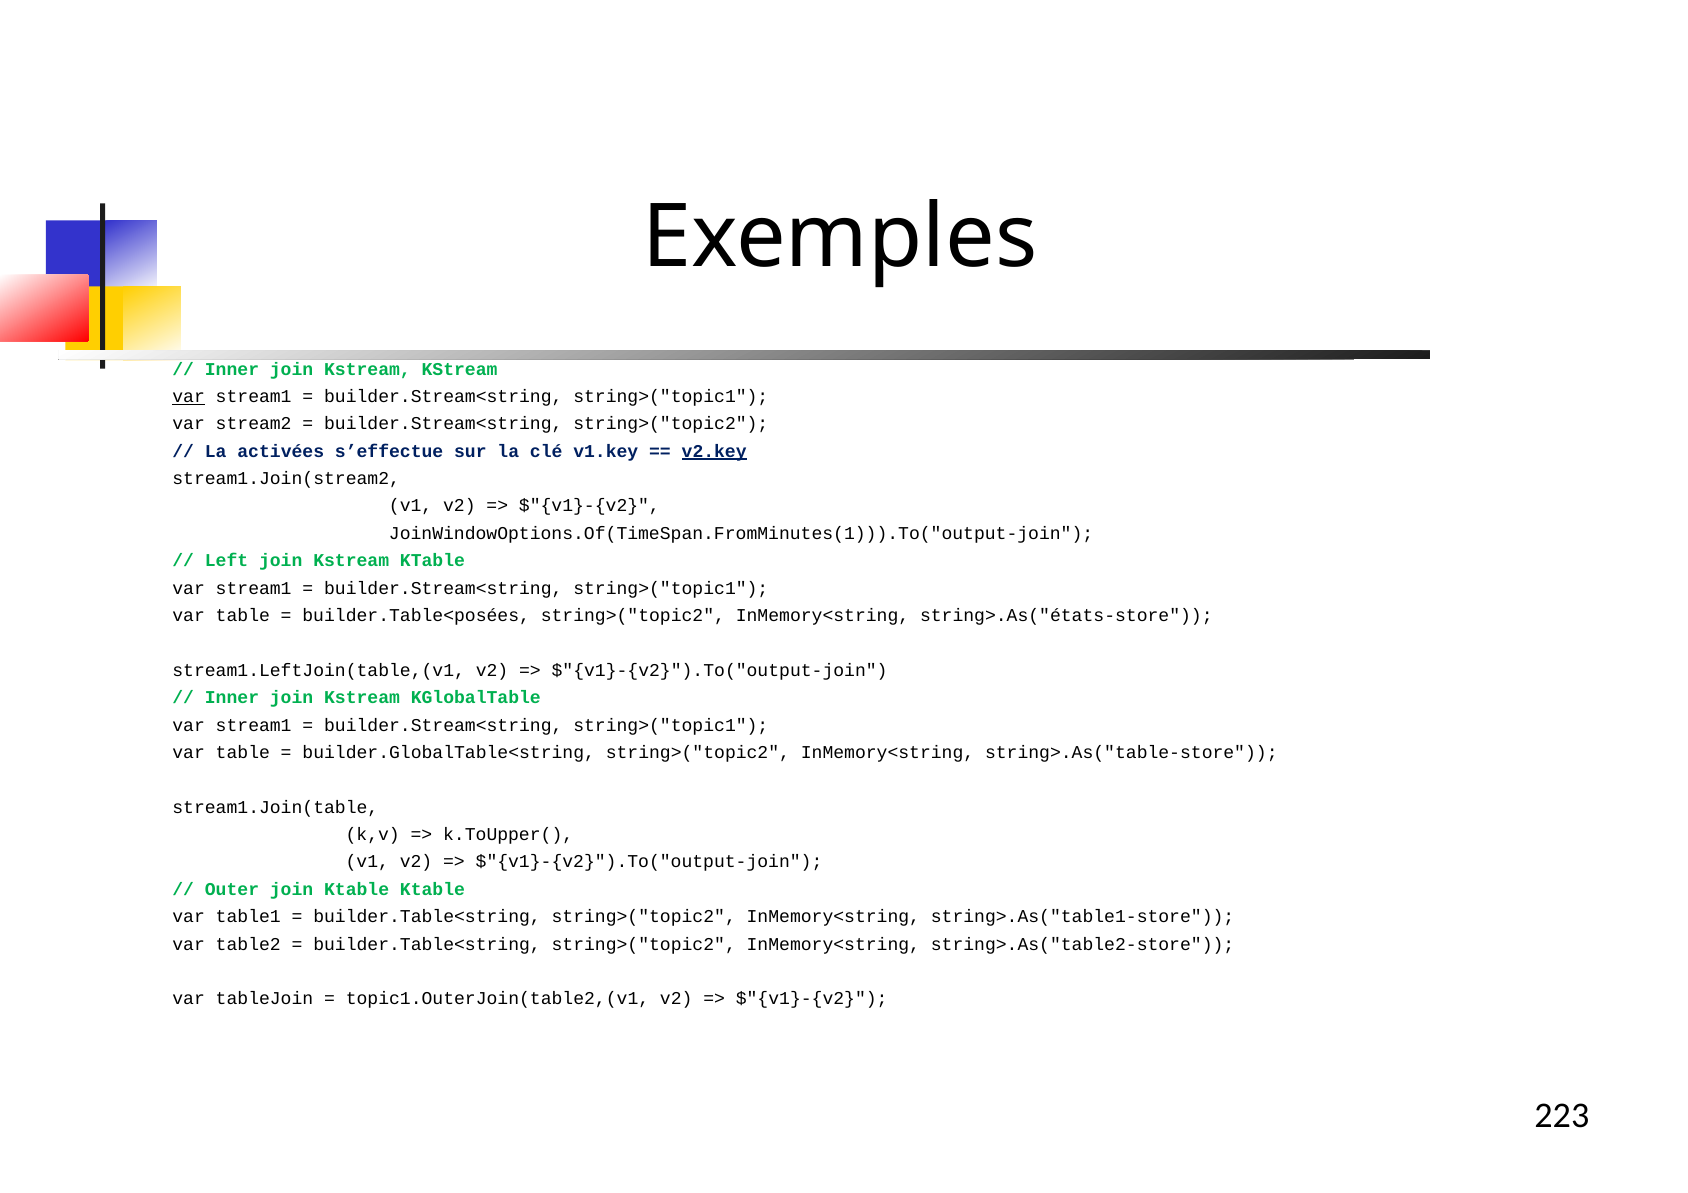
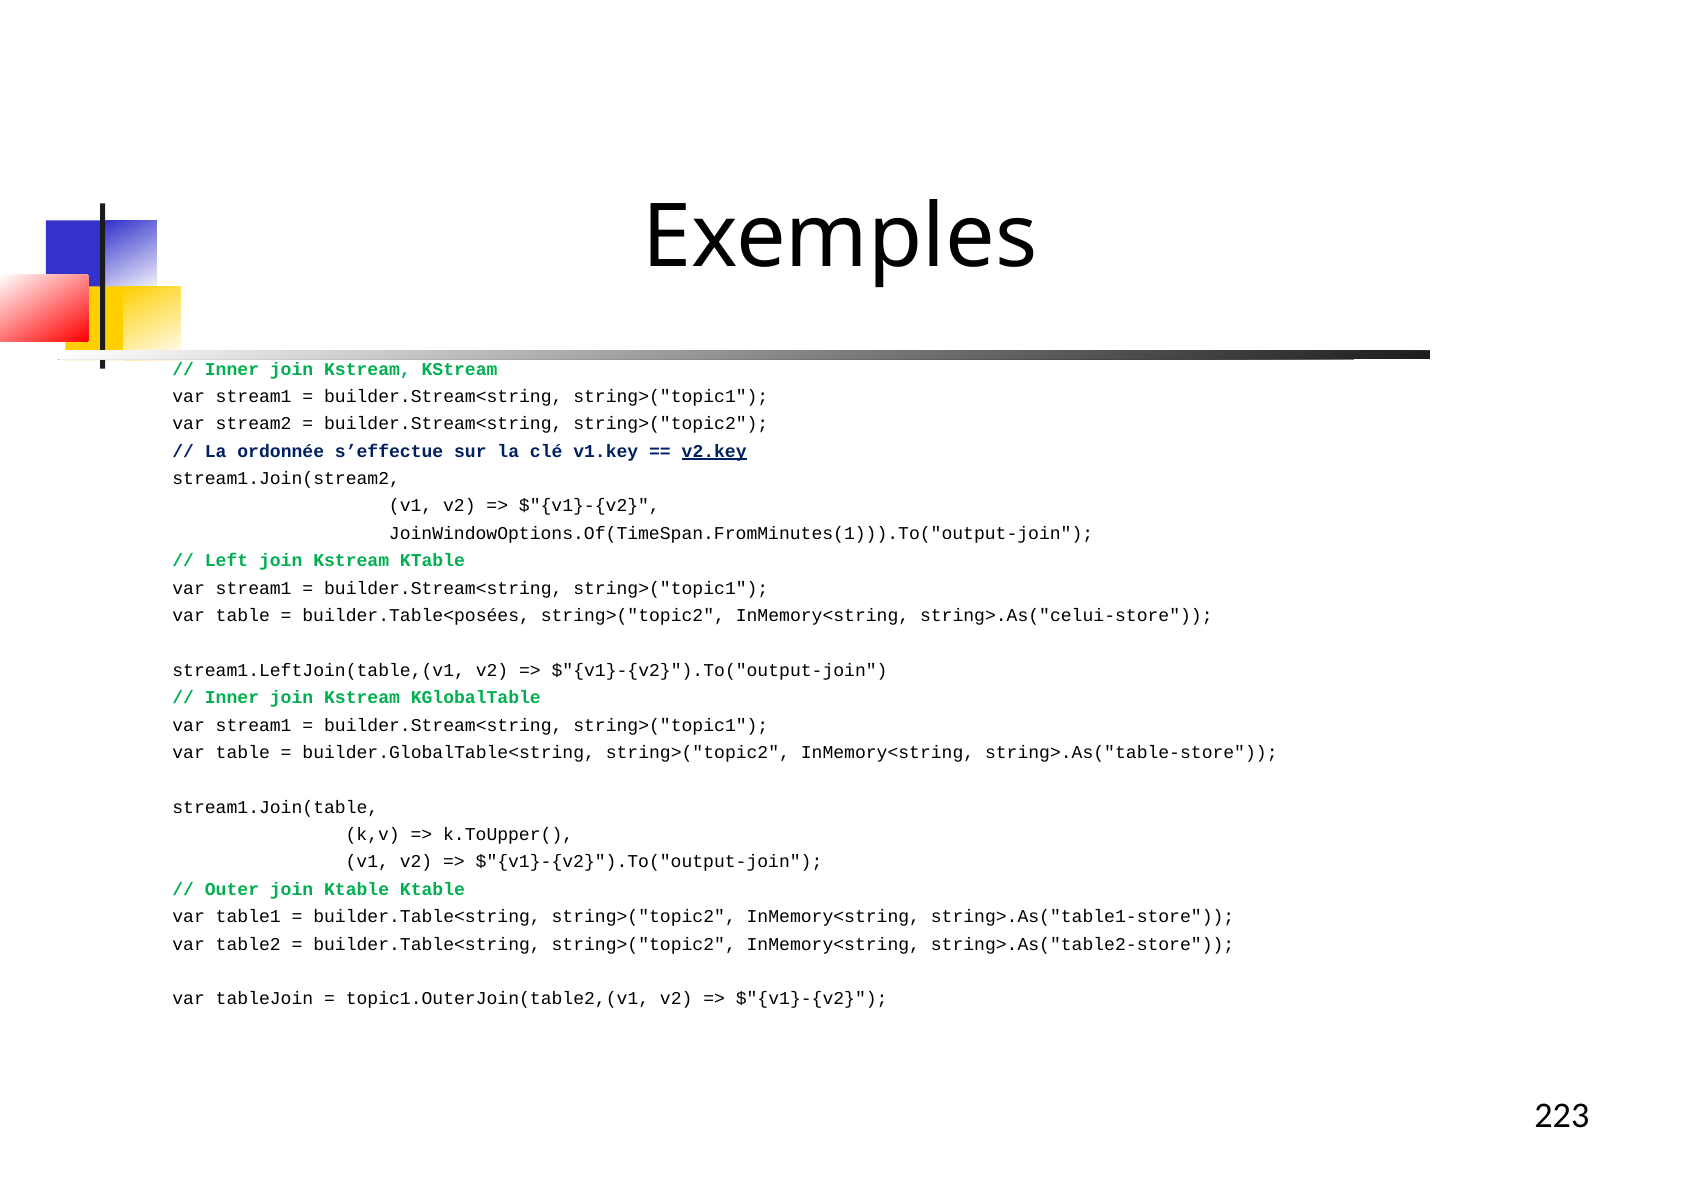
var underline: present -> none (189, 397)
activées: activées -> ordonnée (281, 451)
string>.As("états-store: string>.As("états-store -> string>.As("celui-store (1066, 616)
